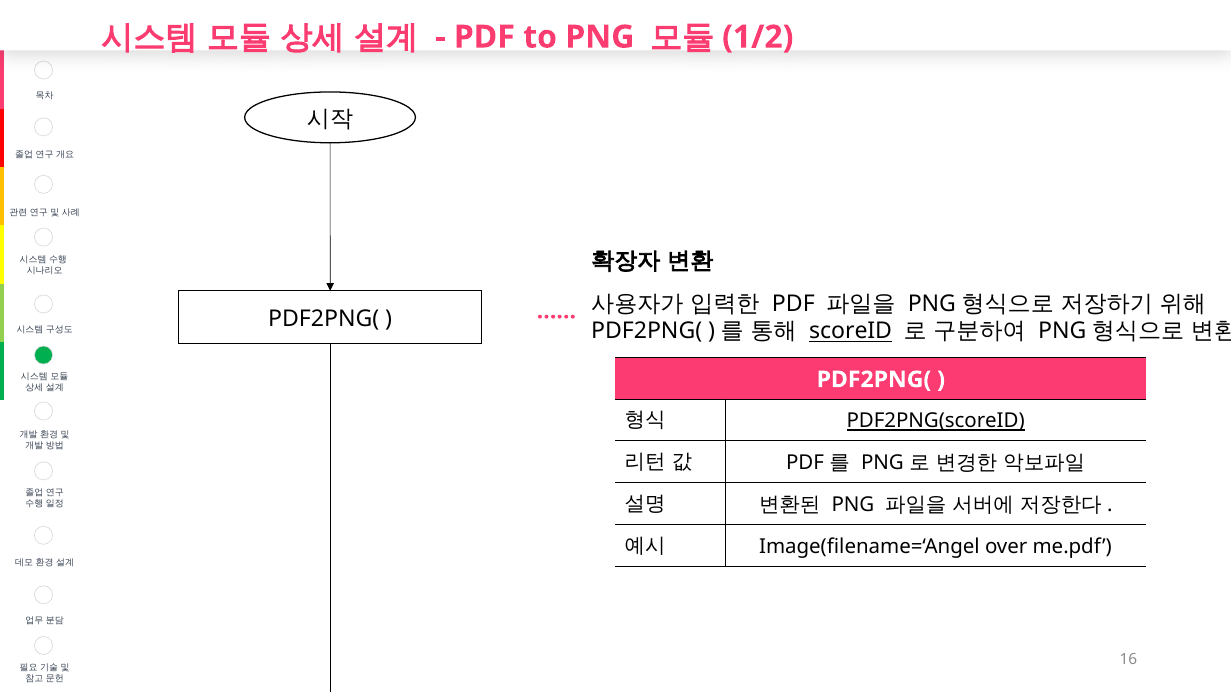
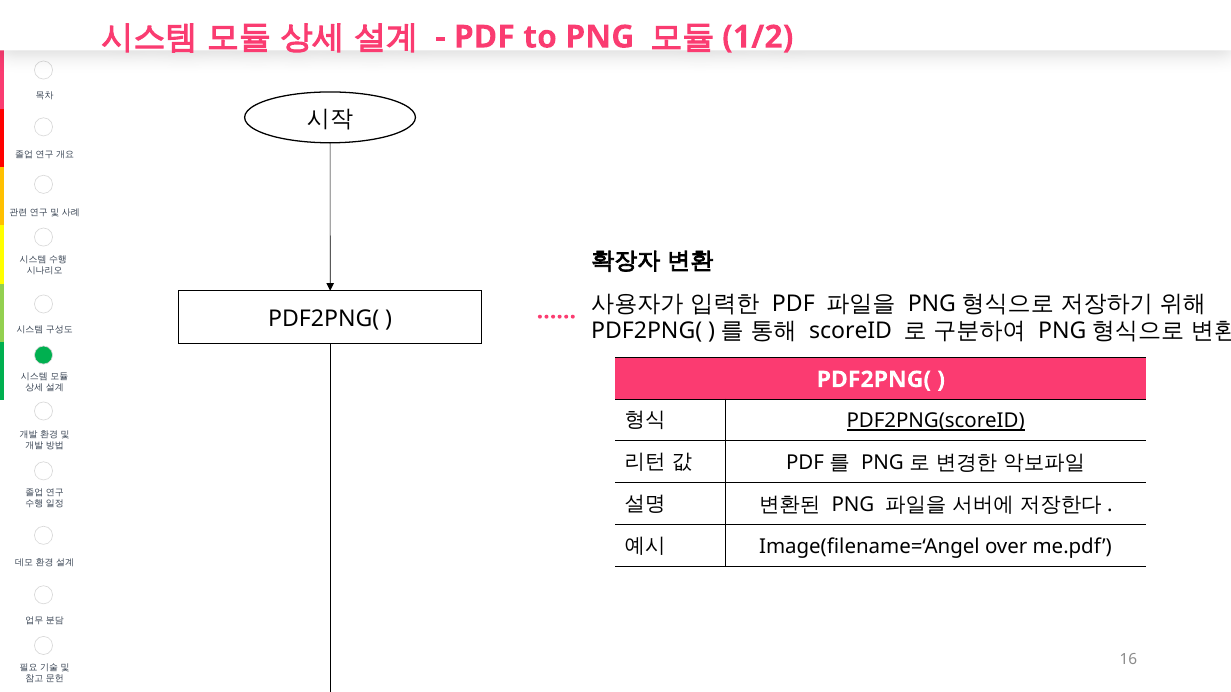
scoreID underline: present -> none (851, 332)
